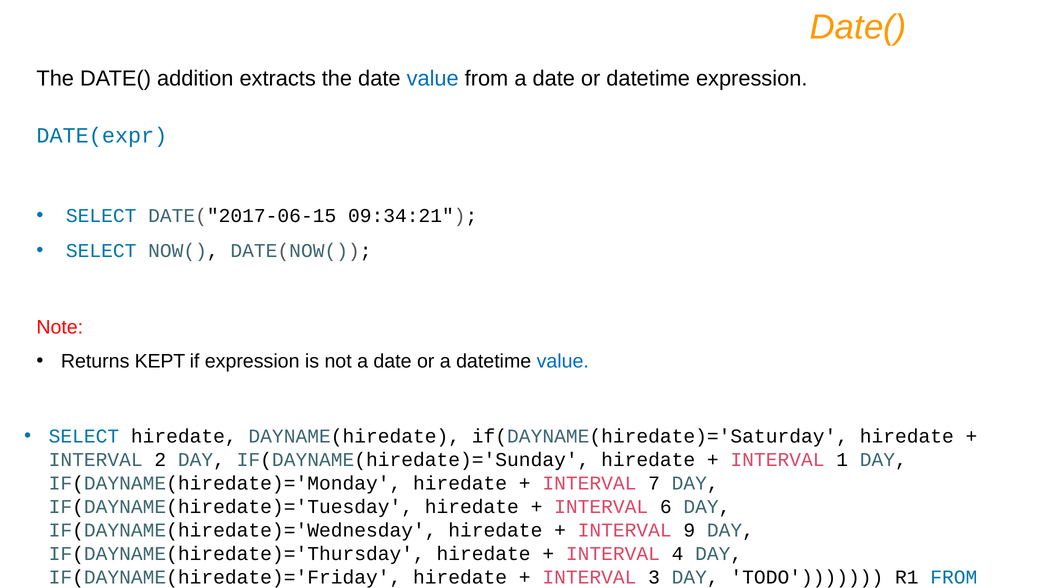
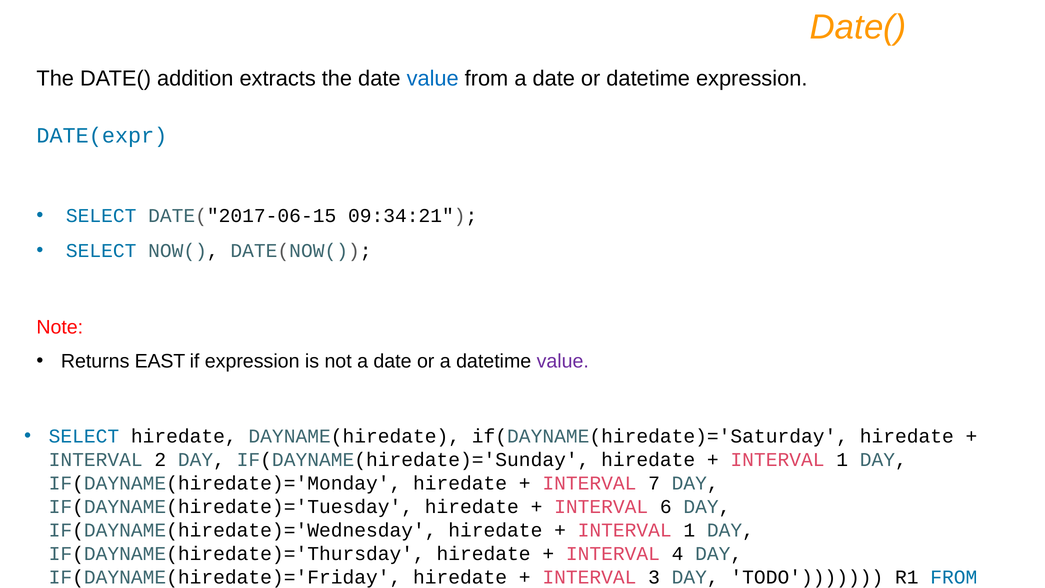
KEPT: KEPT -> EAST (160, 361)
value colour: blue -> purple (563, 361)
9: 9 -> 1 (689, 530)
